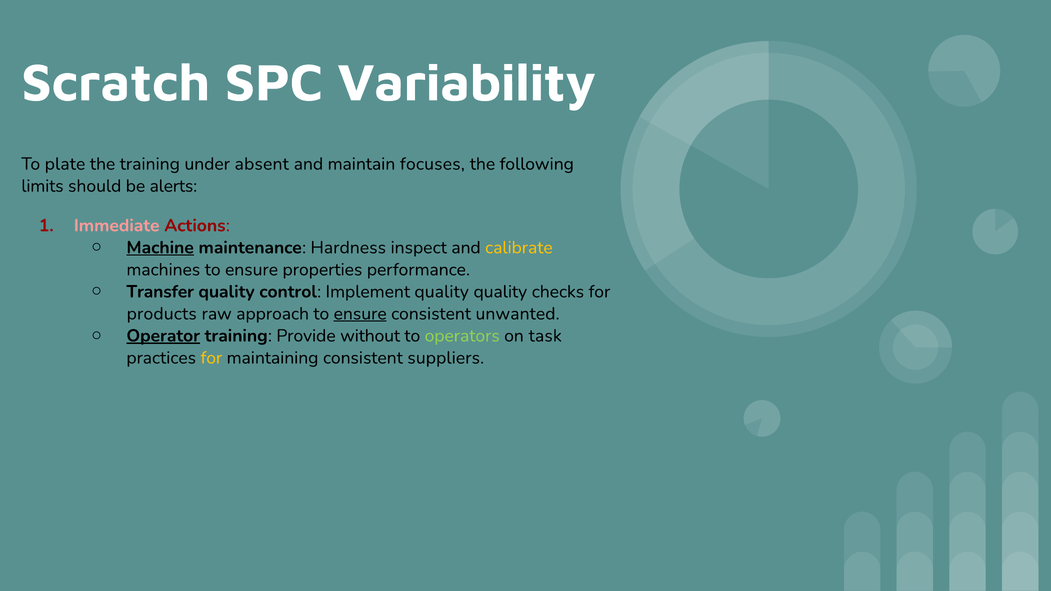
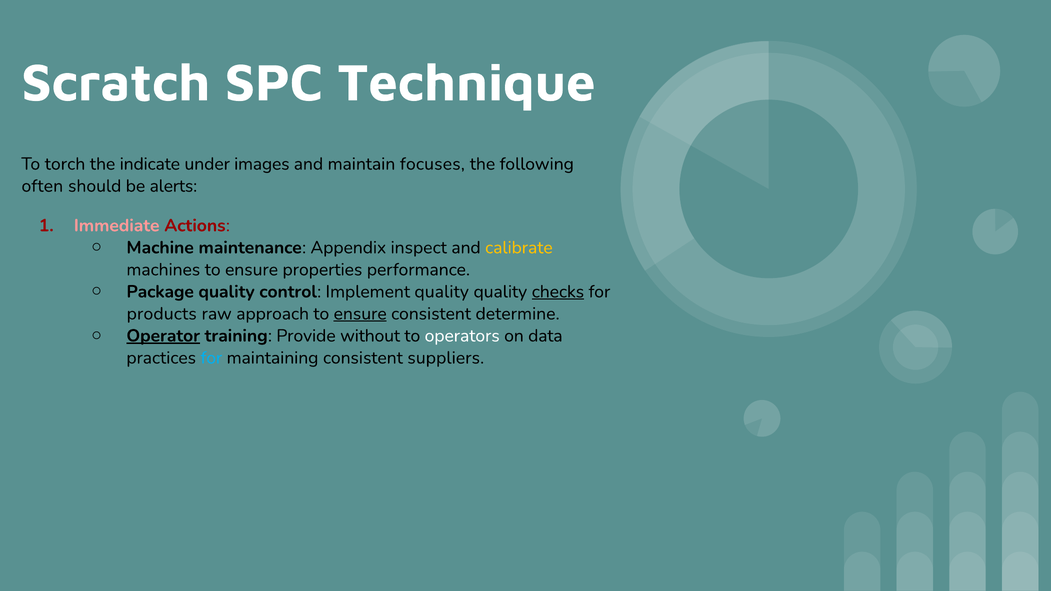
Variability: Variability -> Technique (467, 83)
plate: plate -> torch (65, 164)
the training: training -> indicate (150, 164)
absent: absent -> images (262, 164)
limits: limits -> often (42, 186)
Machine underline: present -> none (160, 248)
Hardness: Hardness -> Appendix (348, 248)
Transfer: Transfer -> Package (160, 292)
checks underline: none -> present (558, 292)
unwanted: unwanted -> determine (518, 314)
operators colour: light green -> white (462, 336)
task: task -> data (545, 336)
for colour: yellow -> light blue (211, 358)
